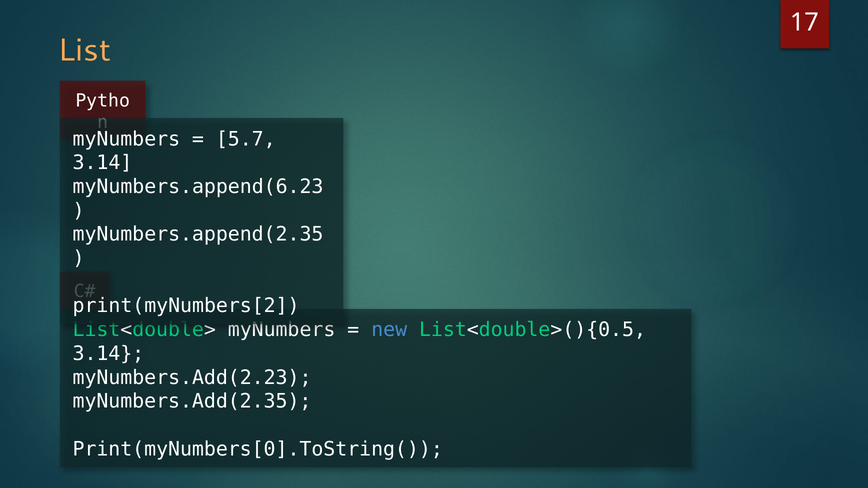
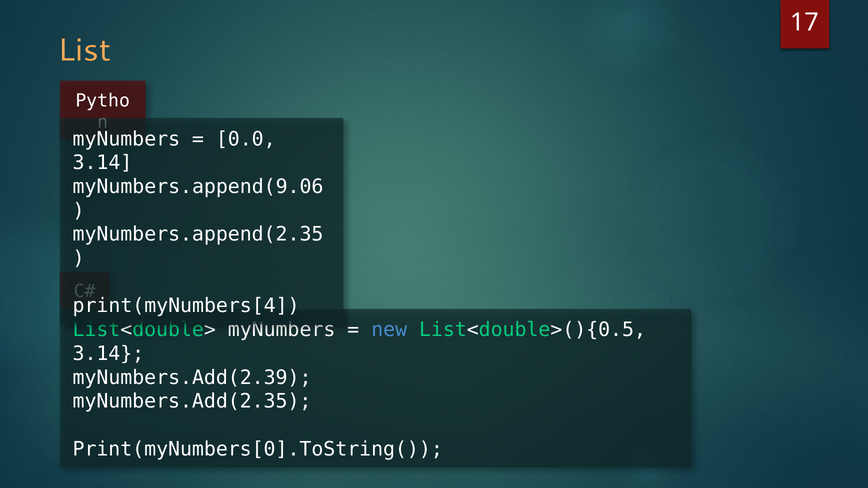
5.7: 5.7 -> 0.0 (246, 139)
myNumbers.append(6.23: myNumbers.append(6.23 -> myNumbers.append(9.06 (198, 187)
print(myNumbers[2: print(myNumbers[2 -> print(myNumbers[4 (186, 306)
myNumbers.Add(2.23: myNumbers.Add(2.23 -> myNumbers.Add(2.39 (192, 378)
